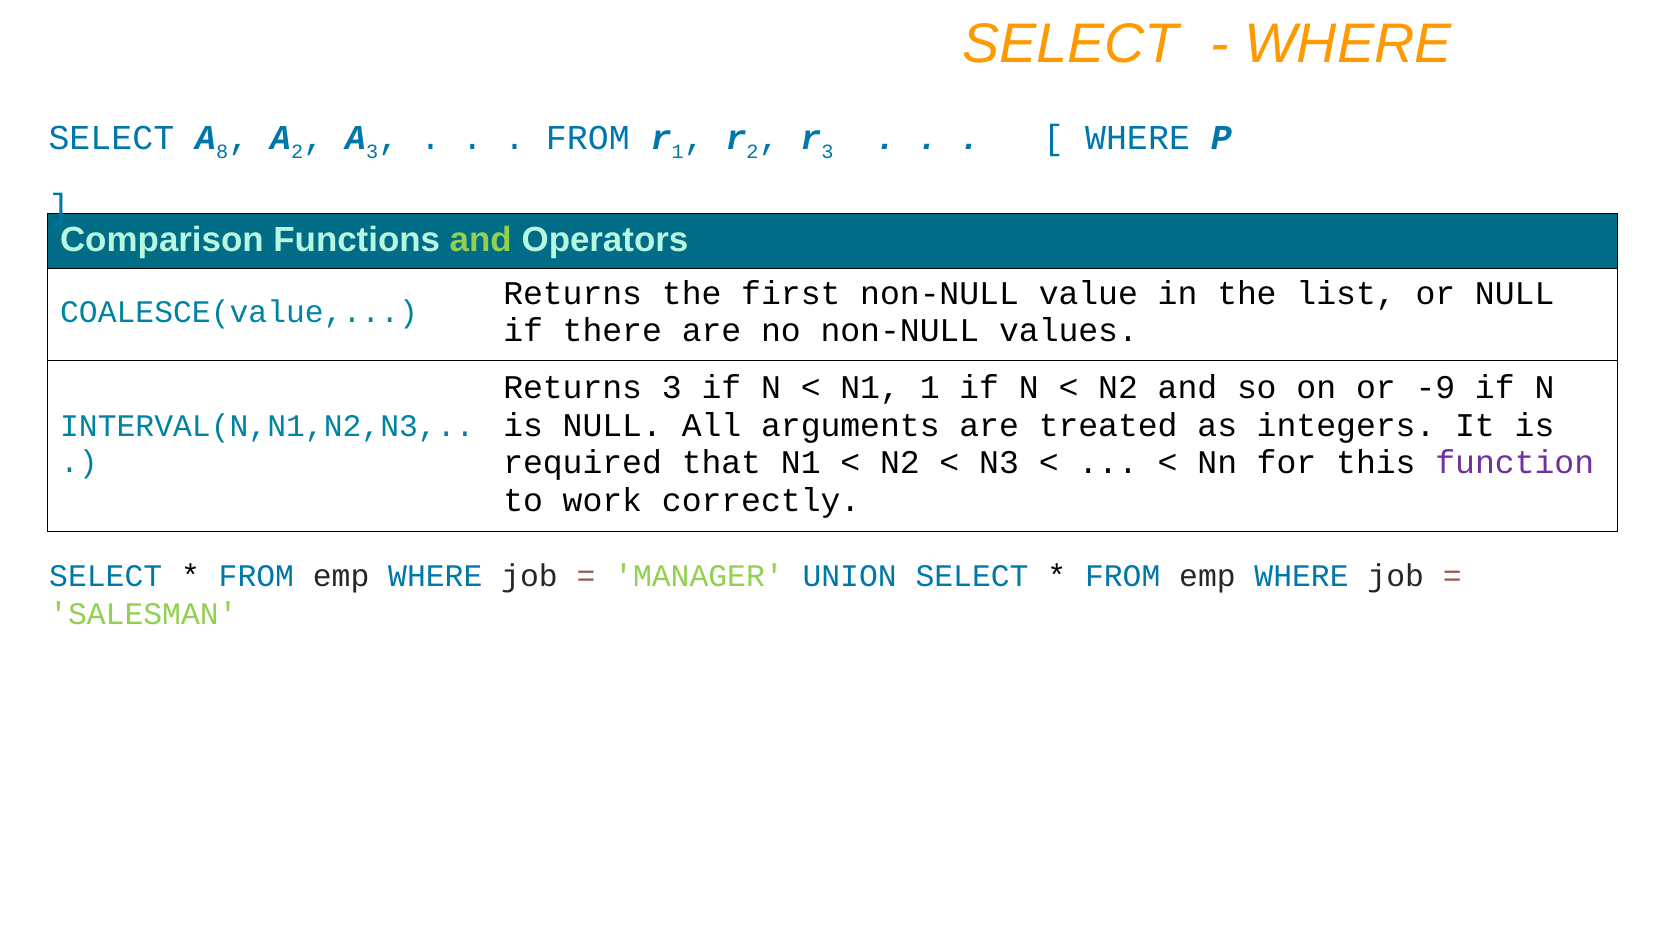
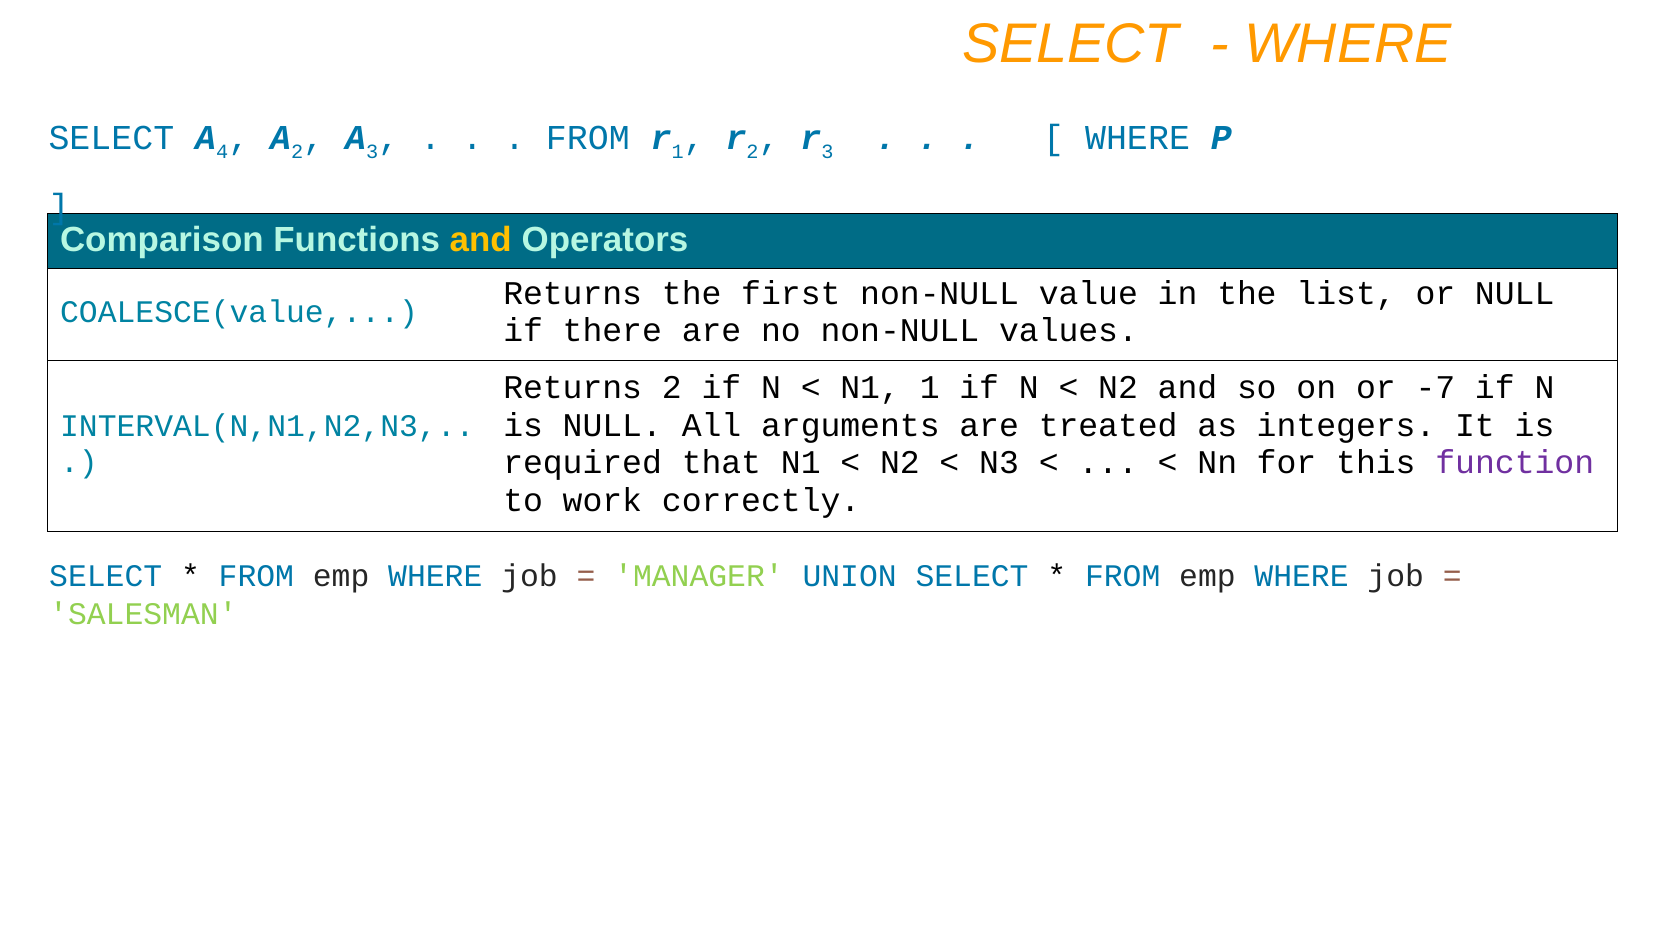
8: 8 -> 4 (222, 152)
and colour: light green -> yellow (481, 240)
Returns 3: 3 -> 2 (672, 388)
-9: -9 -> -7 (1435, 388)
